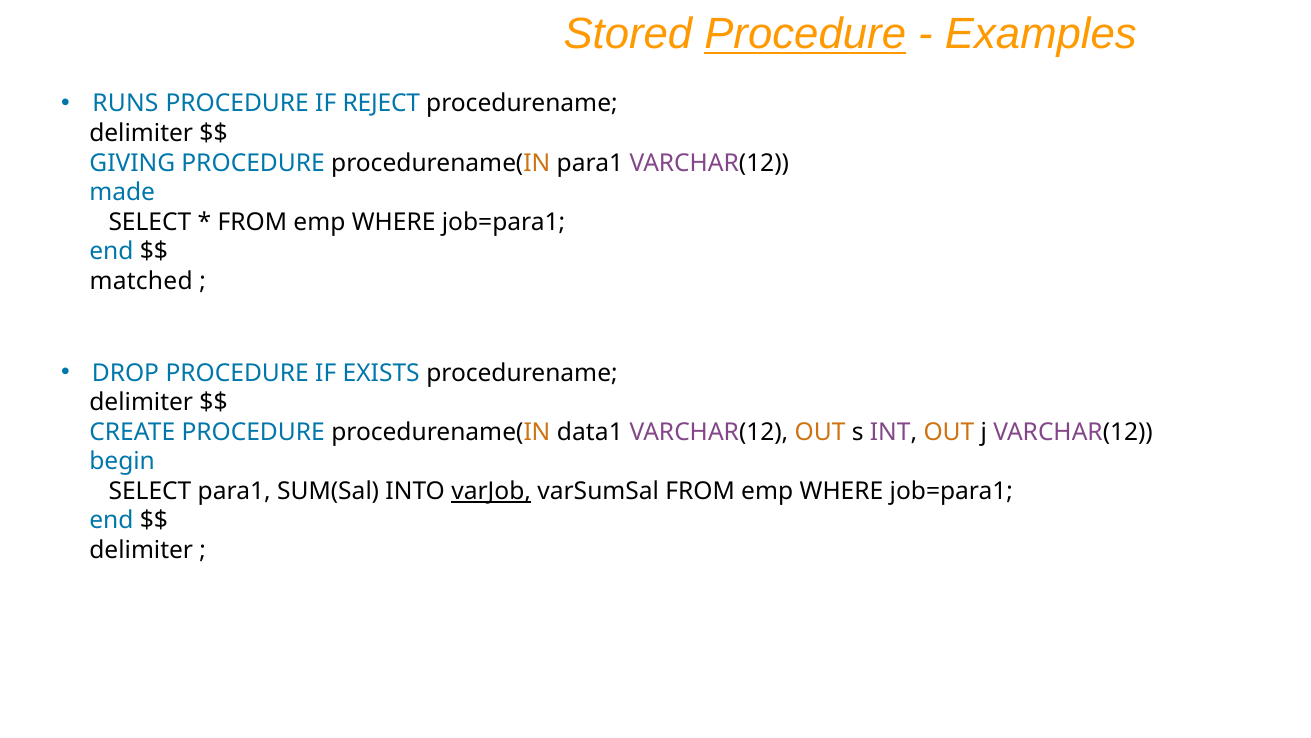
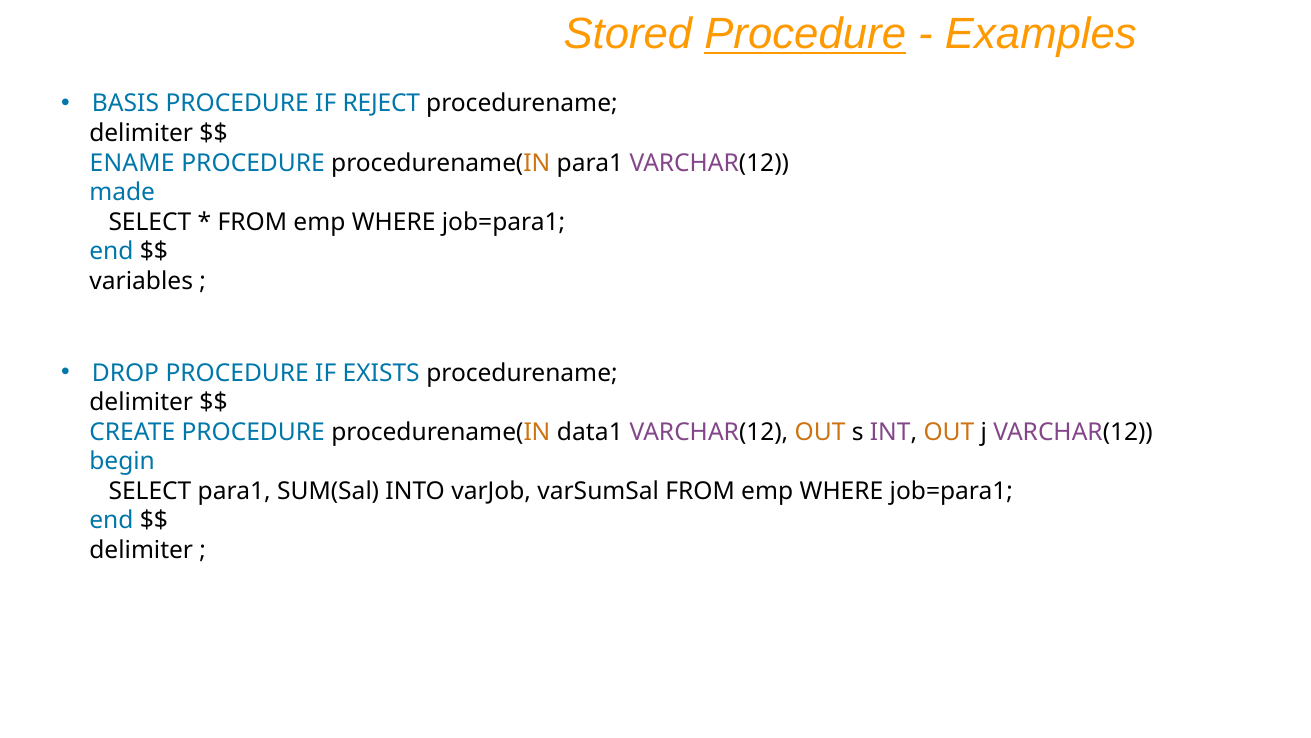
RUNS: RUNS -> BASIS (125, 104)
GIVING: GIVING -> ENAME (132, 163)
matched: matched -> variables (141, 281)
varJob underline: present -> none (491, 491)
